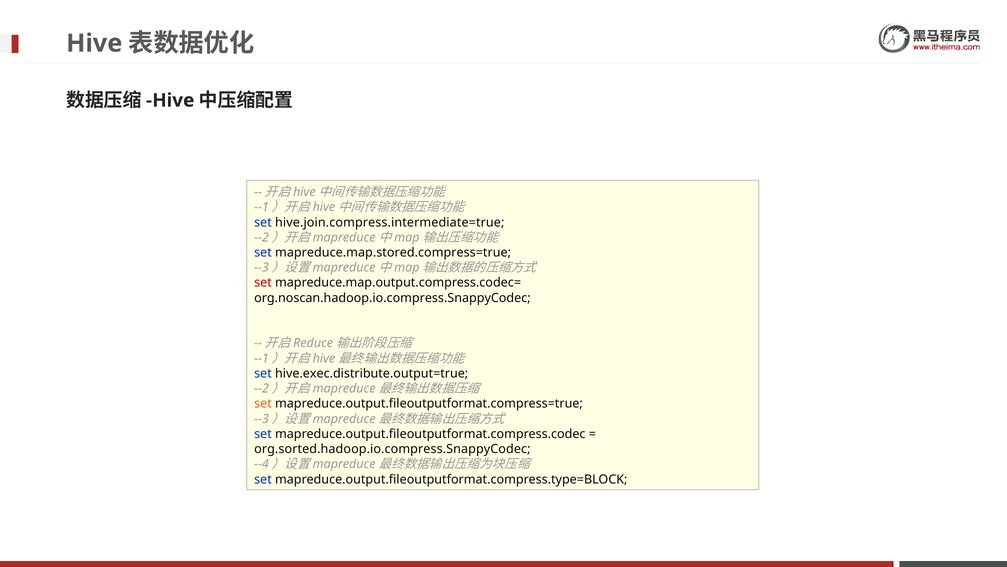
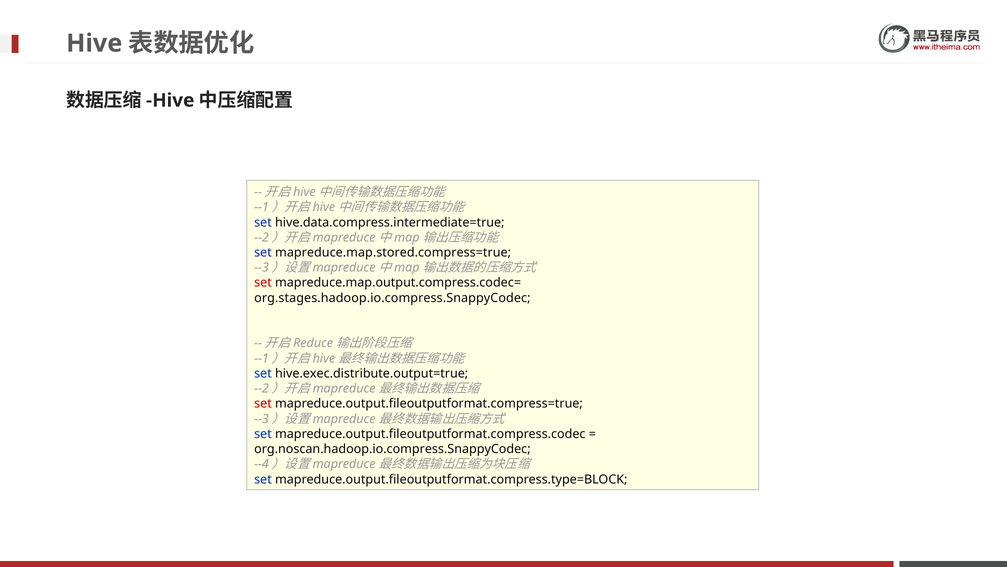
hive.join.compress.intermediate=true: hive.join.compress.intermediate=true -> hive.data.compress.intermediate=true (390, 222)
org.noscan.hadoop.io.compress.SnappyCodec: org.noscan.hadoop.io.compress.SnappyCodec -> org.stages.hadoop.io.compress.SnappyCodec (392, 298)
set colour: orange -> red (263, 403)
org.sorted.hadoop.io.compress.SnappyCodec: org.sorted.hadoop.io.compress.SnappyCodec -> org.noscan.hadoop.io.compress.SnappyCodec (392, 449)
